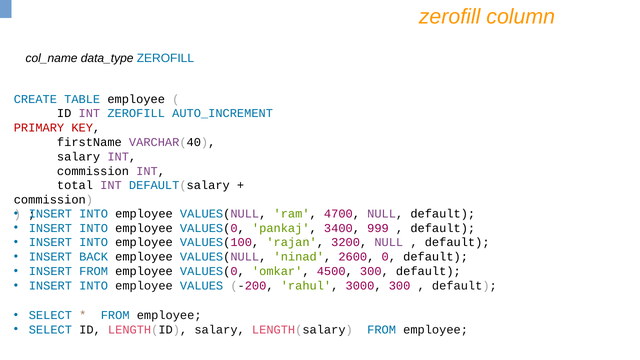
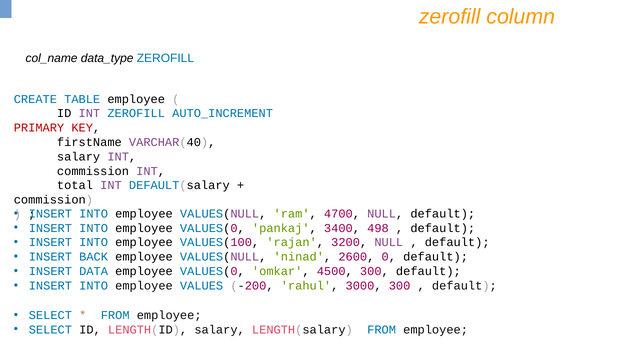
999: 999 -> 498 (378, 228)
INSERT FROM: FROM -> DATA (94, 271)
